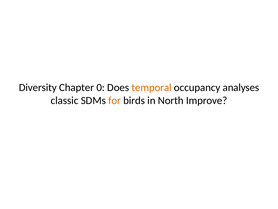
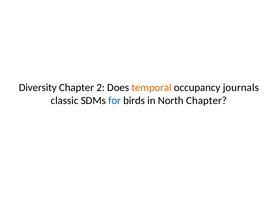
0: 0 -> 2 (101, 87)
analyses: analyses -> journals (241, 87)
for colour: orange -> blue (115, 100)
North Improve: Improve -> Chapter (207, 100)
